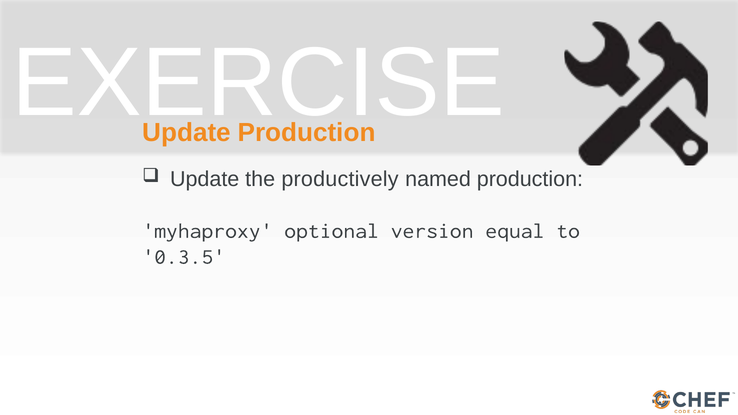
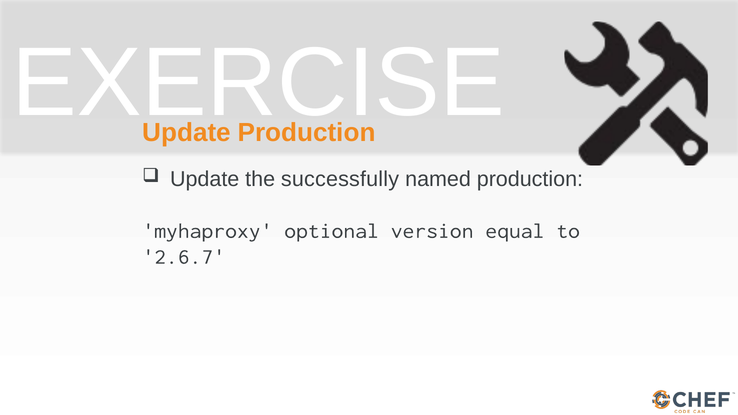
productively: productively -> successfully (340, 179)
0.3.5: 0.3.5 -> 2.6.7 (184, 257)
